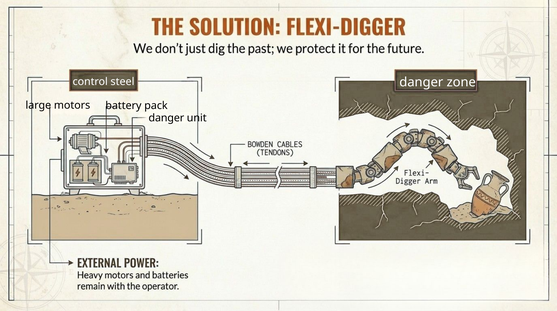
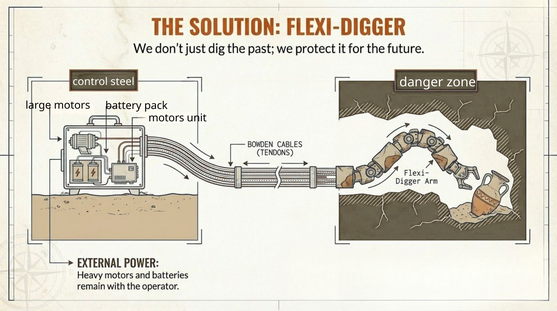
danger: danger -> motors (166, 118)
